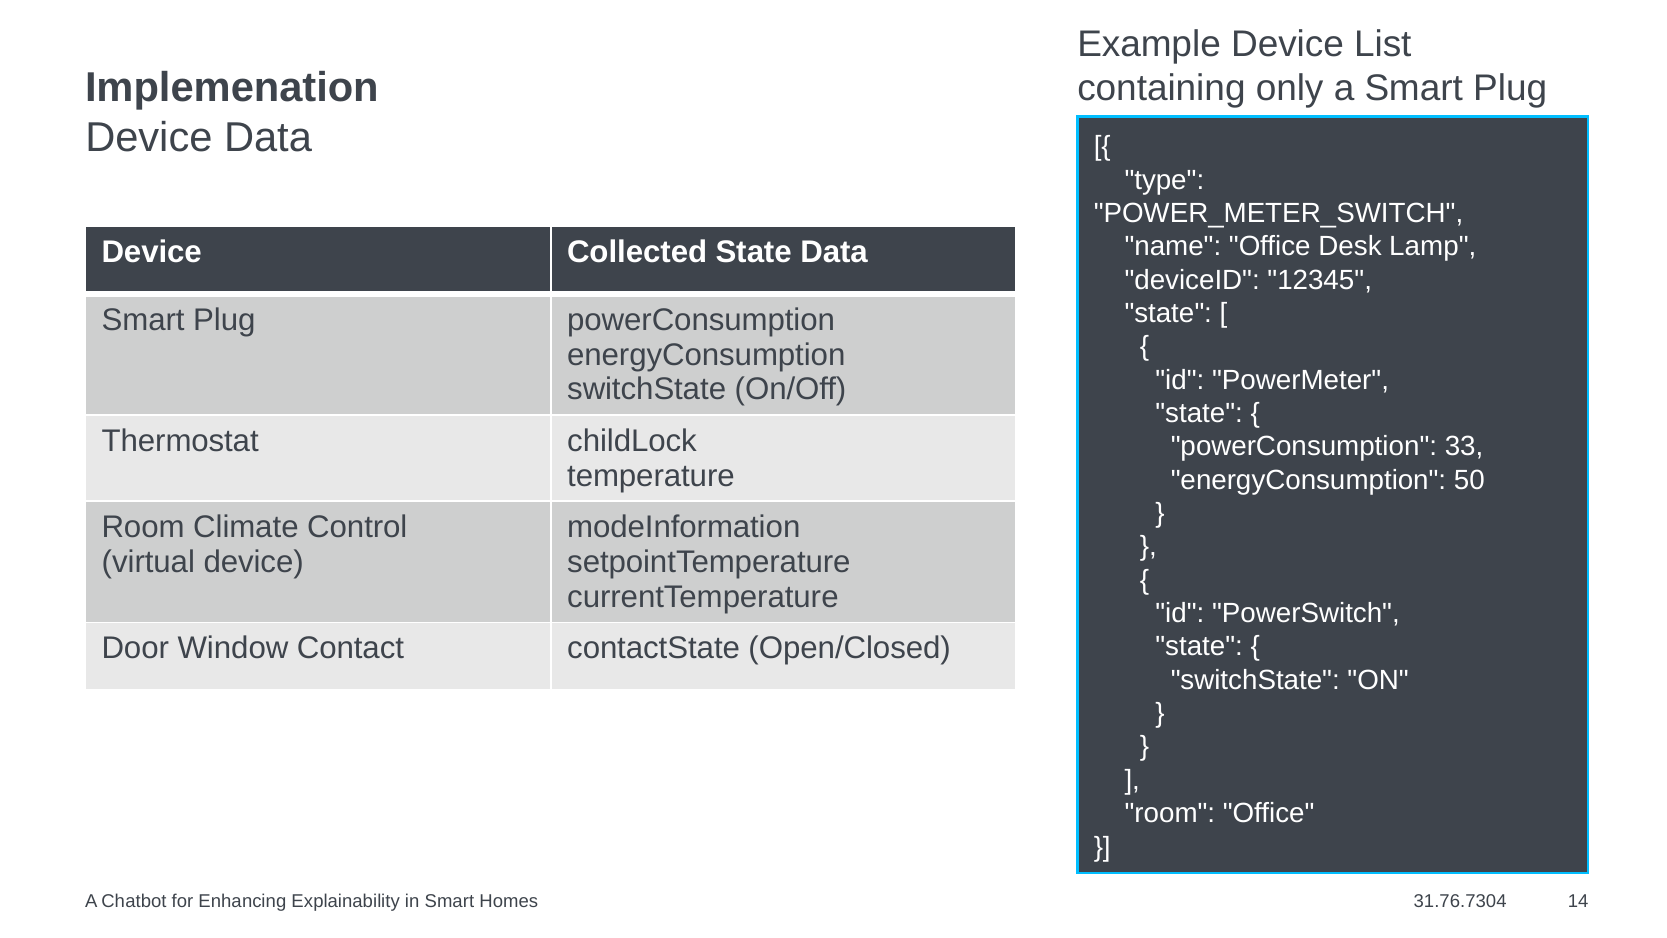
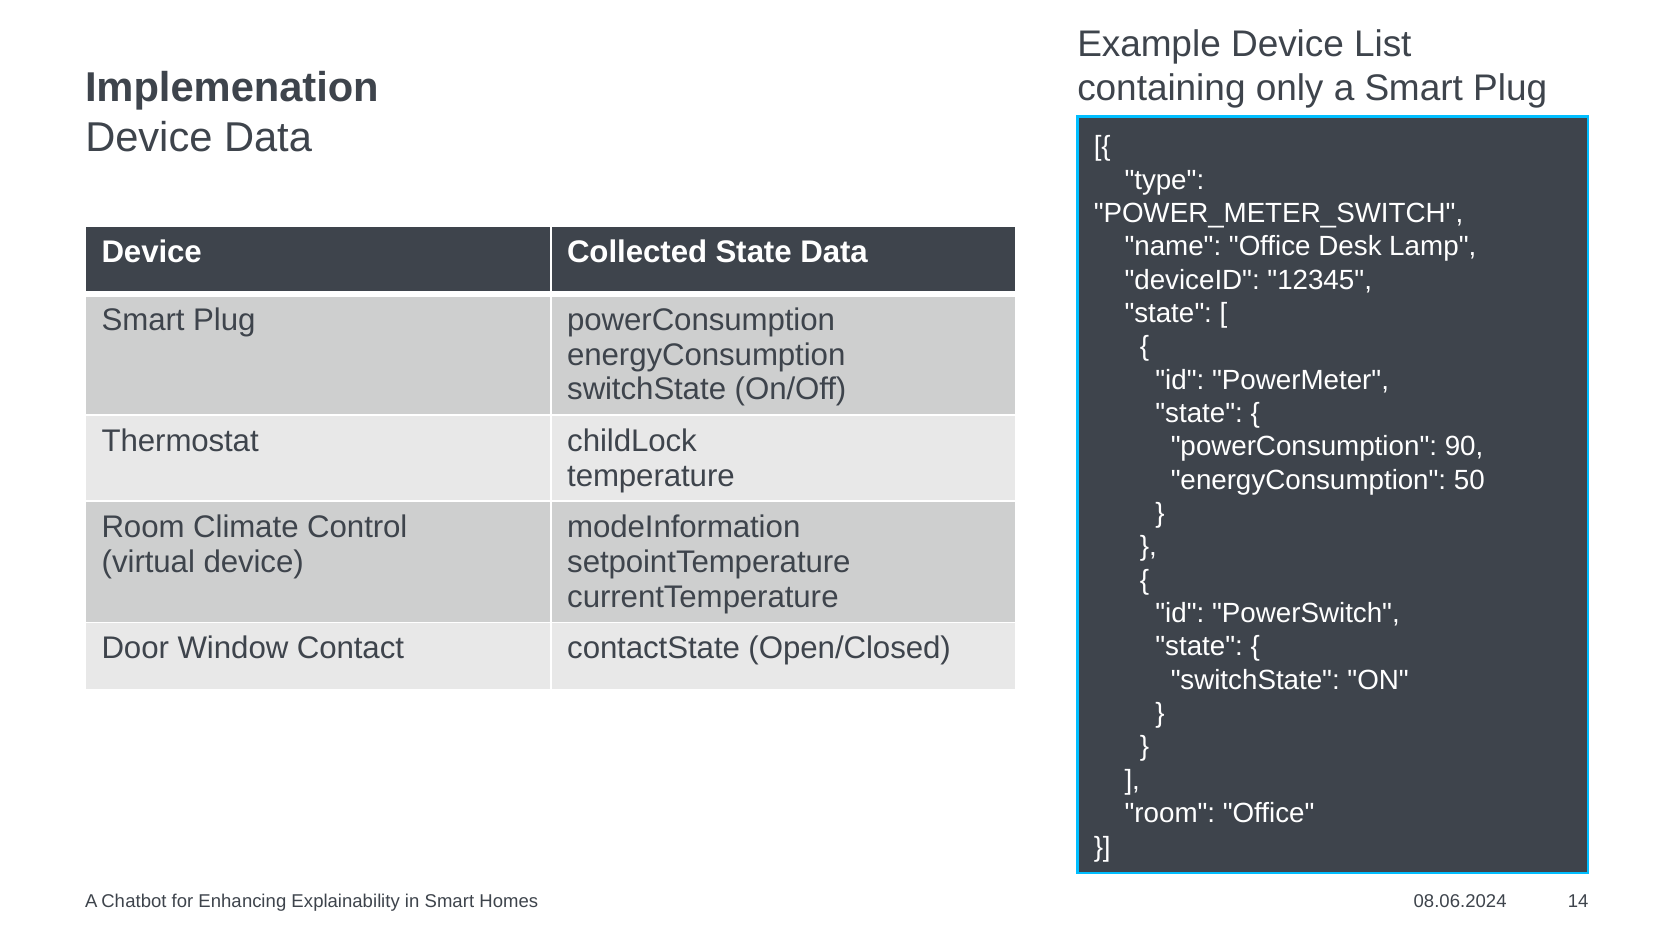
33: 33 -> 90 (1464, 447)
31.76.7304: 31.76.7304 -> 08.06.2024 (1460, 901)
